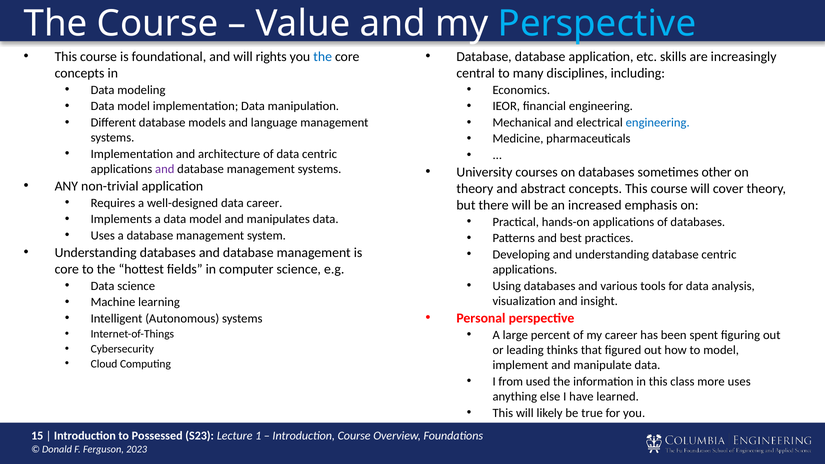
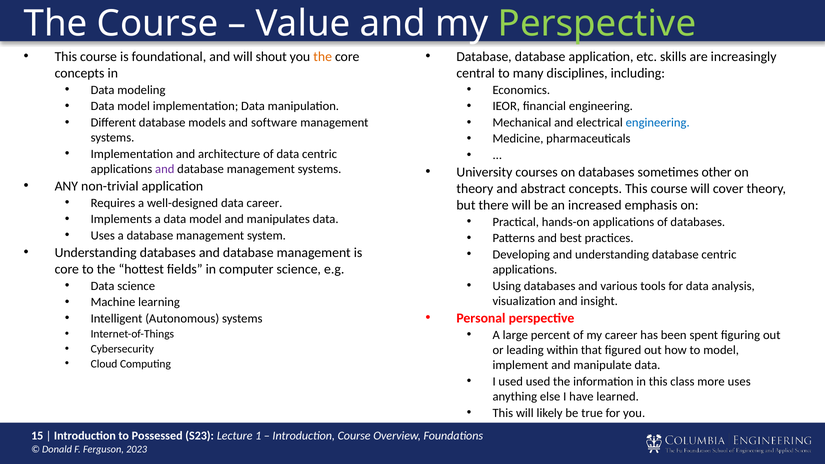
Perspective colour: light blue -> light green (597, 24)
rights: rights -> shout (271, 57)
the colour: blue -> orange (323, 57)
language: language -> software (274, 123)
thinks: thinks -> within (562, 350)
I from: from -> used (511, 382)
